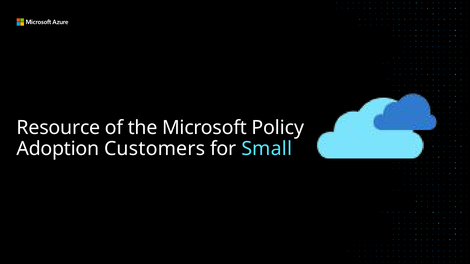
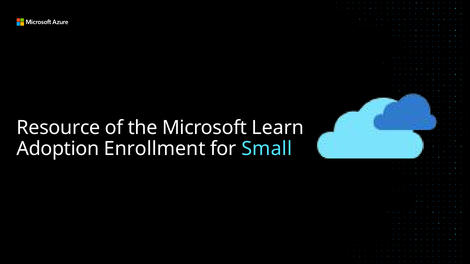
Policy: Policy -> Learn (278, 128)
Customers: Customers -> Enrollment (155, 149)
